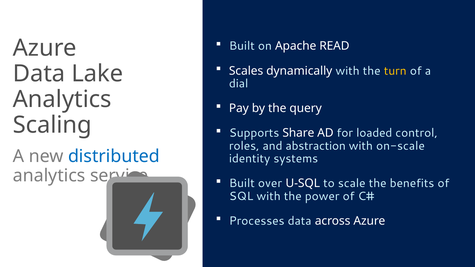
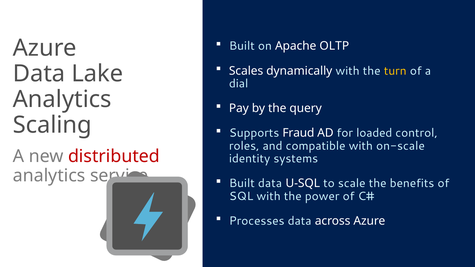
READ: READ -> OLTP (334, 46)
Share: Share -> Fraud (298, 133)
abstraction: abstraction -> compatible (316, 146)
distributed colour: blue -> red (114, 156)
Built over: over -> data (270, 183)
